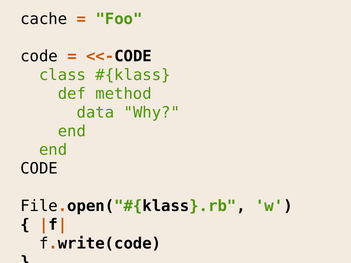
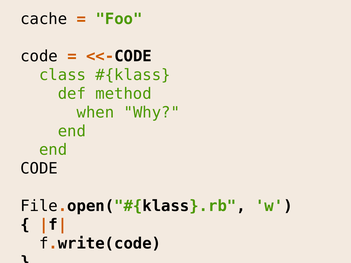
data: data -> when (96, 113)
